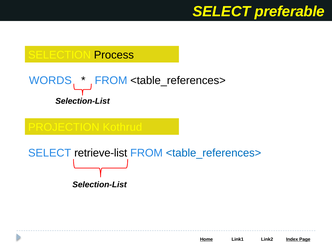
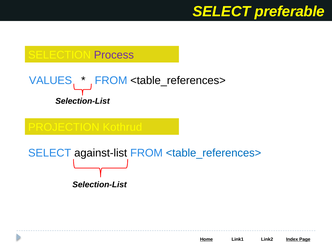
Process colour: black -> purple (114, 55)
WORDS: WORDS -> VALUES (50, 81)
retrieve-list: retrieve-list -> against-list (101, 153)
